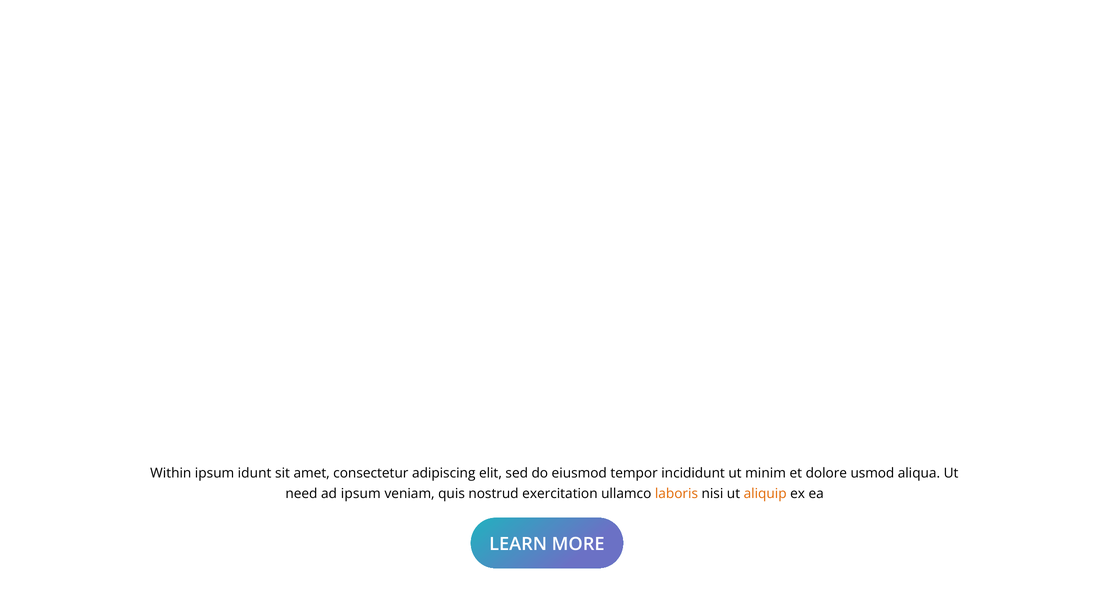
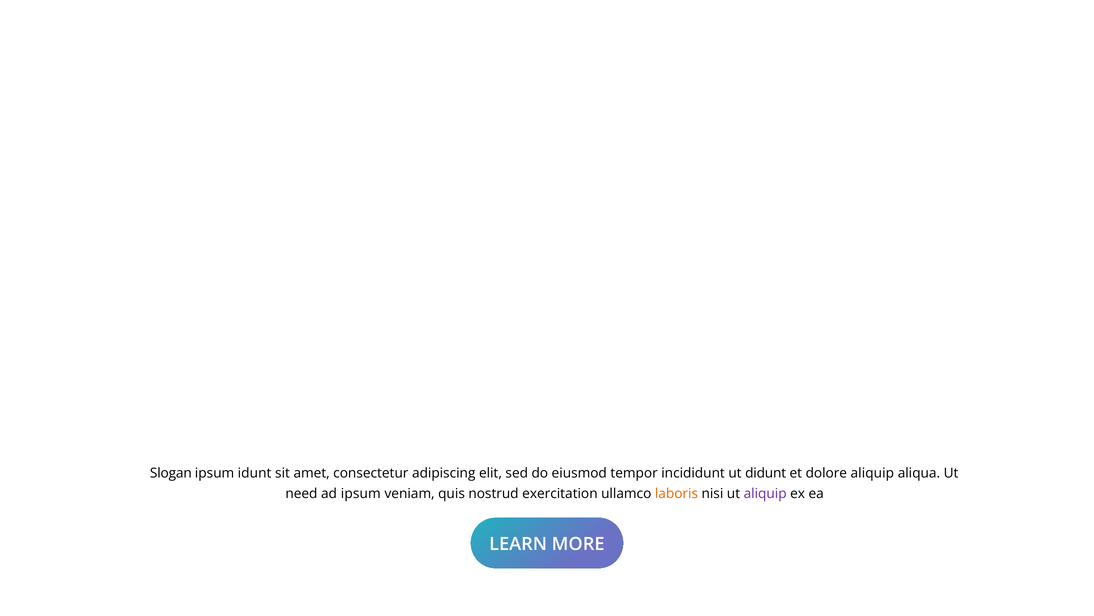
Within: Within -> Slogan (171, 473)
minim: minim -> didunt (766, 473)
dolore usmod: usmod -> aliquip (872, 473)
aliquip colour: orange -> purple (765, 493)
